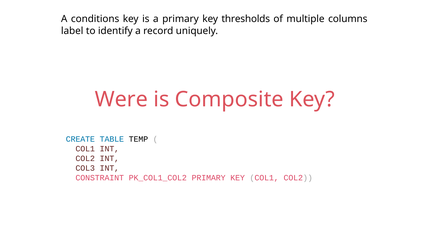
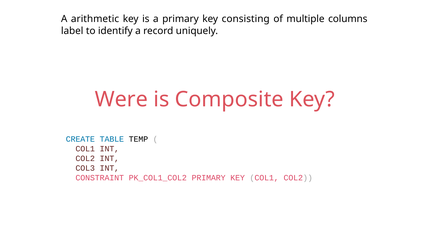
conditions: conditions -> arithmetic (95, 19)
thresholds: thresholds -> consisting (246, 19)
